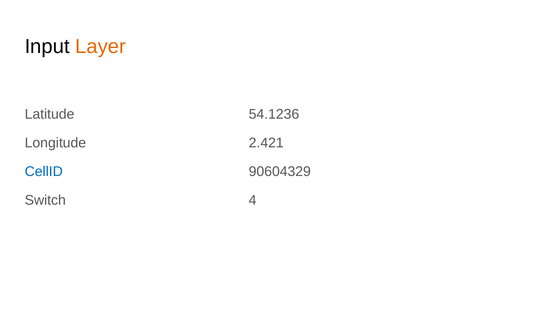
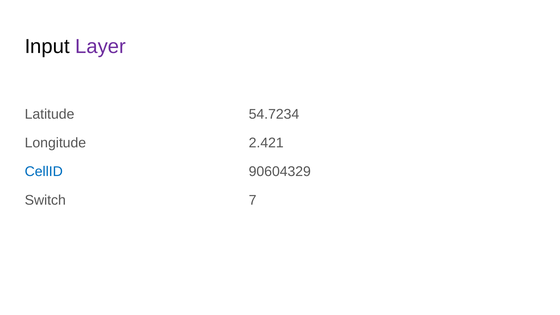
Layer colour: orange -> purple (101, 46)
54.1236: 54.1236 -> 54.7234 (274, 114)
4: 4 -> 7 (253, 200)
